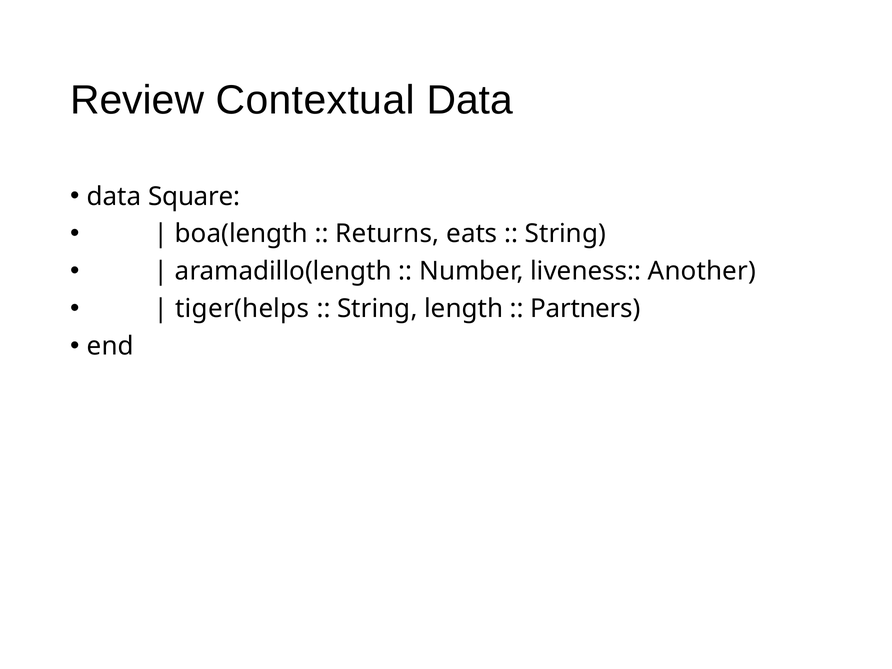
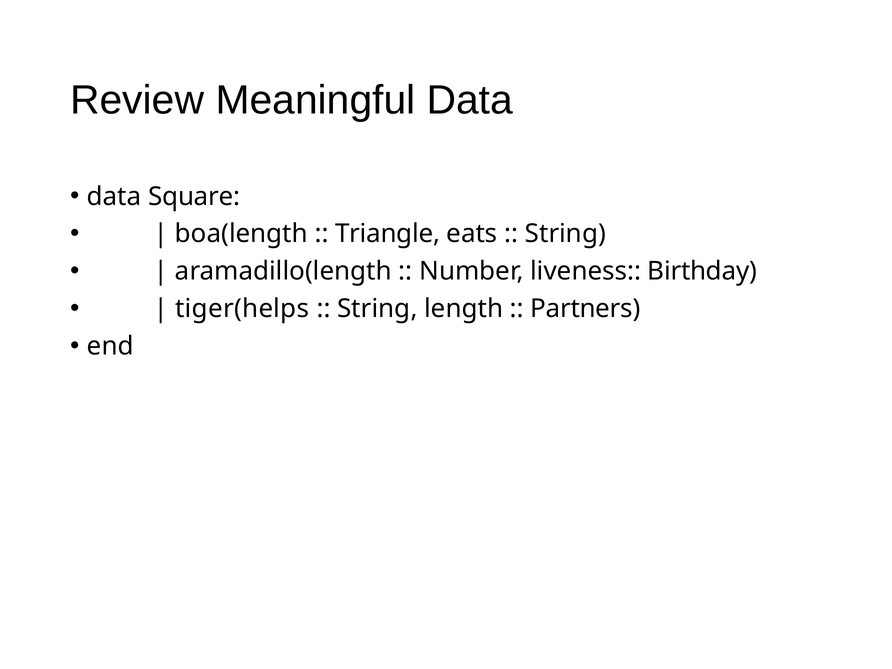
Contextual: Contextual -> Meaningful (315, 100)
Returns: Returns -> Triangle (388, 234)
Another: Another -> Birthday (702, 271)
